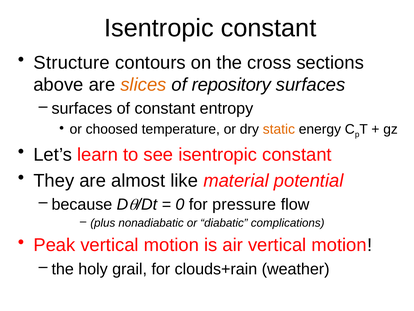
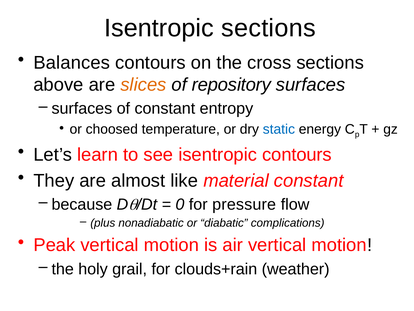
constant: constant -> sections (268, 28)
Structure: Structure -> Balances (72, 63)
static colour: orange -> blue (279, 129)
see isentropic constant: constant -> contours (297, 155)
material potential: potential -> constant (309, 180)
